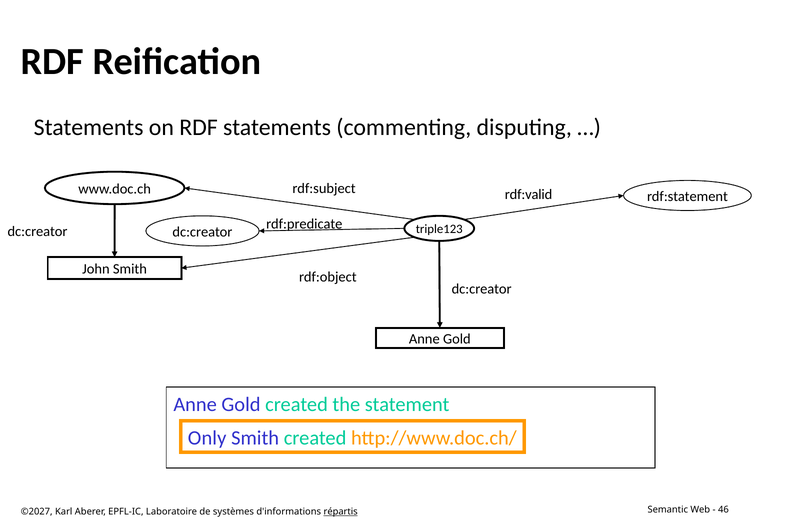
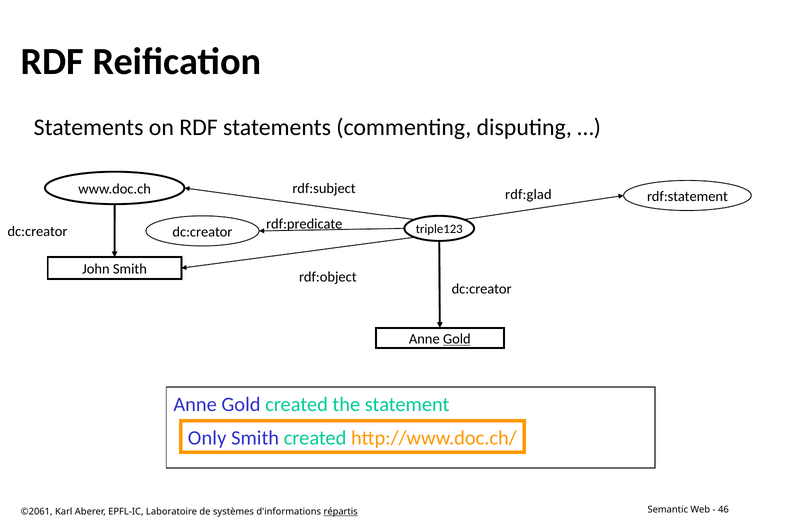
rdf:valid: rdf:valid -> rdf:glad (528, 194)
Gold underline: none -> present (457, 339)
©2027: ©2027 -> ©2061 (37, 511)
